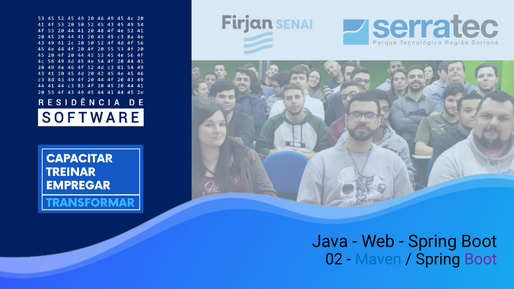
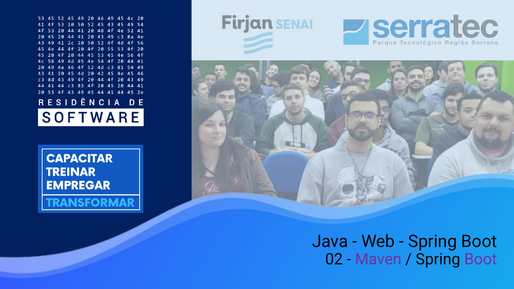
Maven colour: blue -> purple (378, 259)
